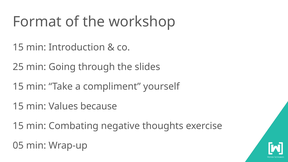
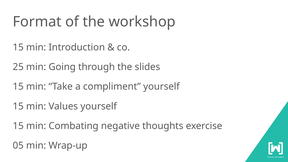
Values because: because -> yourself (99, 106)
